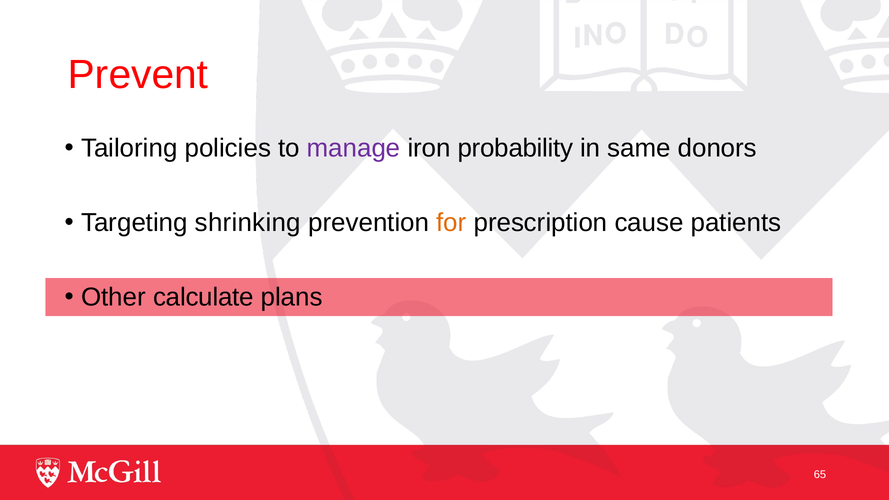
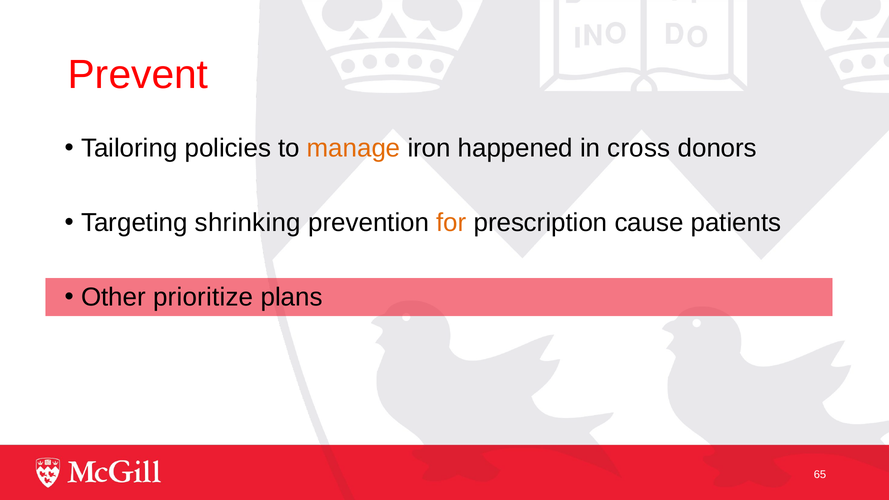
manage colour: purple -> orange (354, 148)
probability: probability -> happened (515, 148)
same: same -> cross (639, 148)
calculate: calculate -> prioritize (203, 297)
